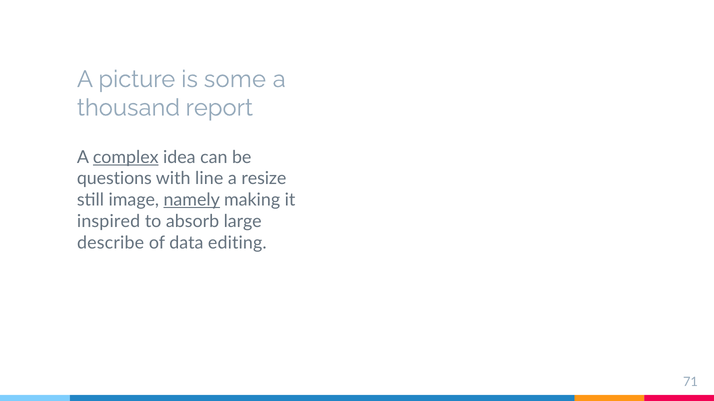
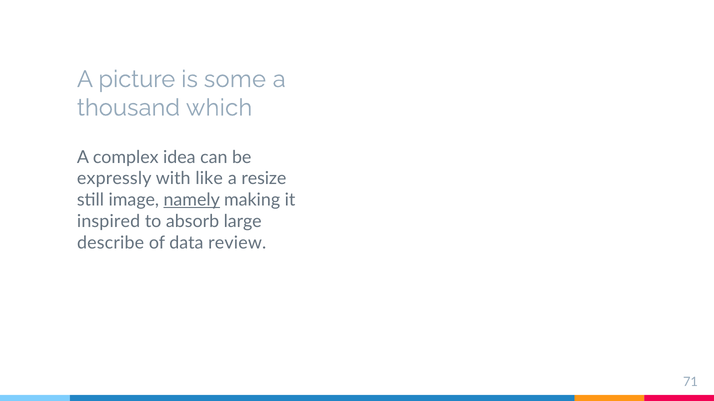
report: report -> which (219, 108)
complex underline: present -> none (126, 157)
questions: questions -> expressly (114, 179)
line: line -> like (209, 179)
editing: editing -> review (237, 243)
